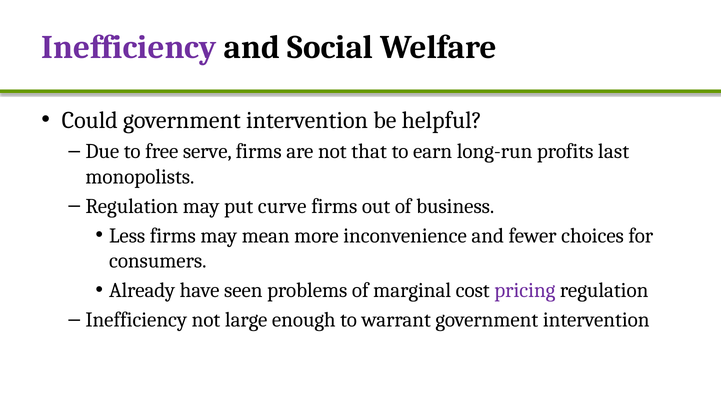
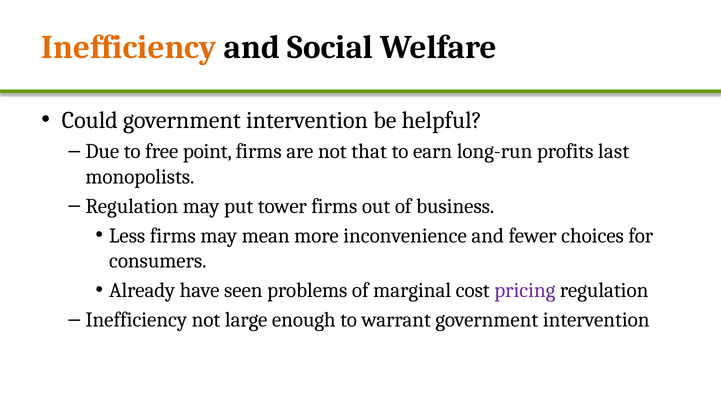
Inefficiency colour: purple -> orange (129, 47)
serve: serve -> point (207, 151)
curve: curve -> tower (282, 206)
